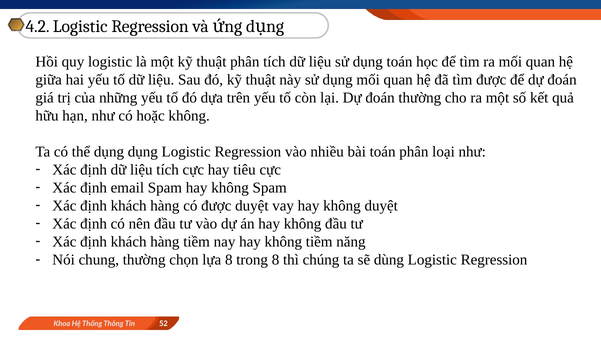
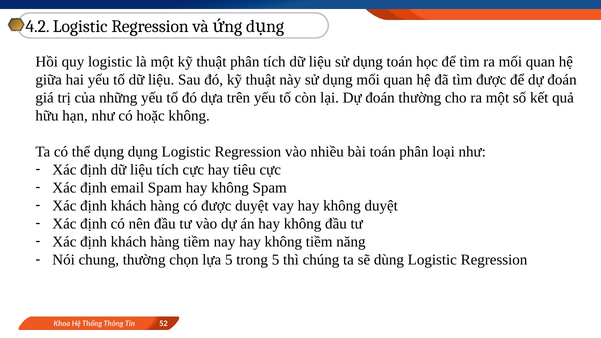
lựa 8: 8 -> 5 (229, 260)
trong 8: 8 -> 5 (276, 260)
